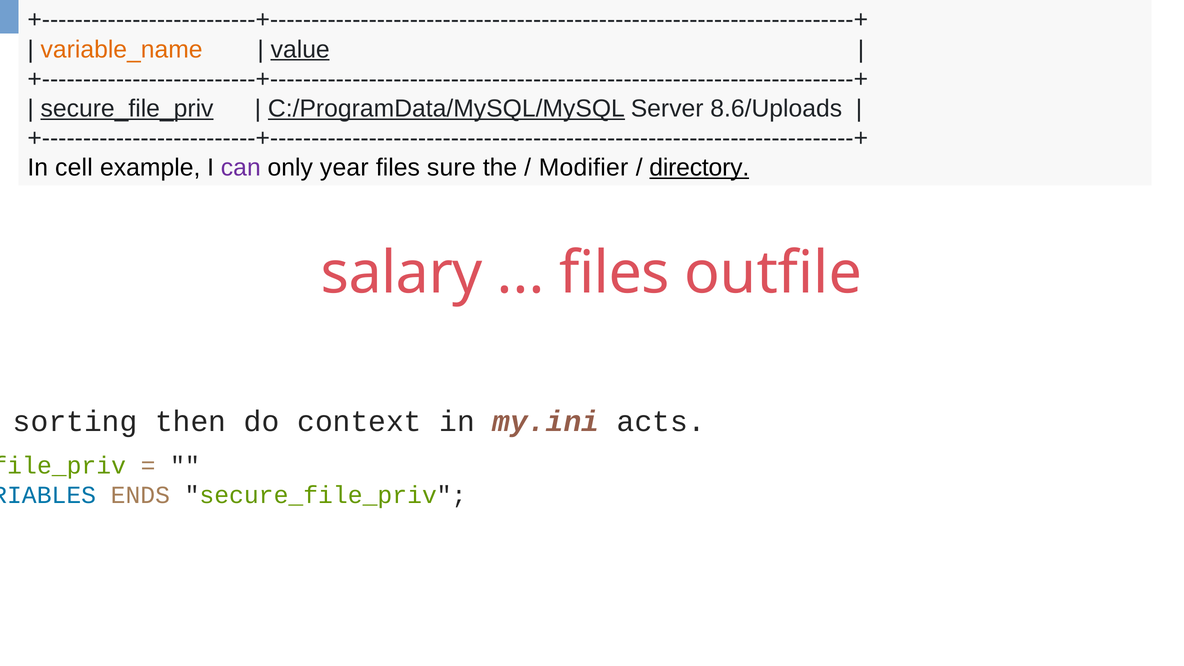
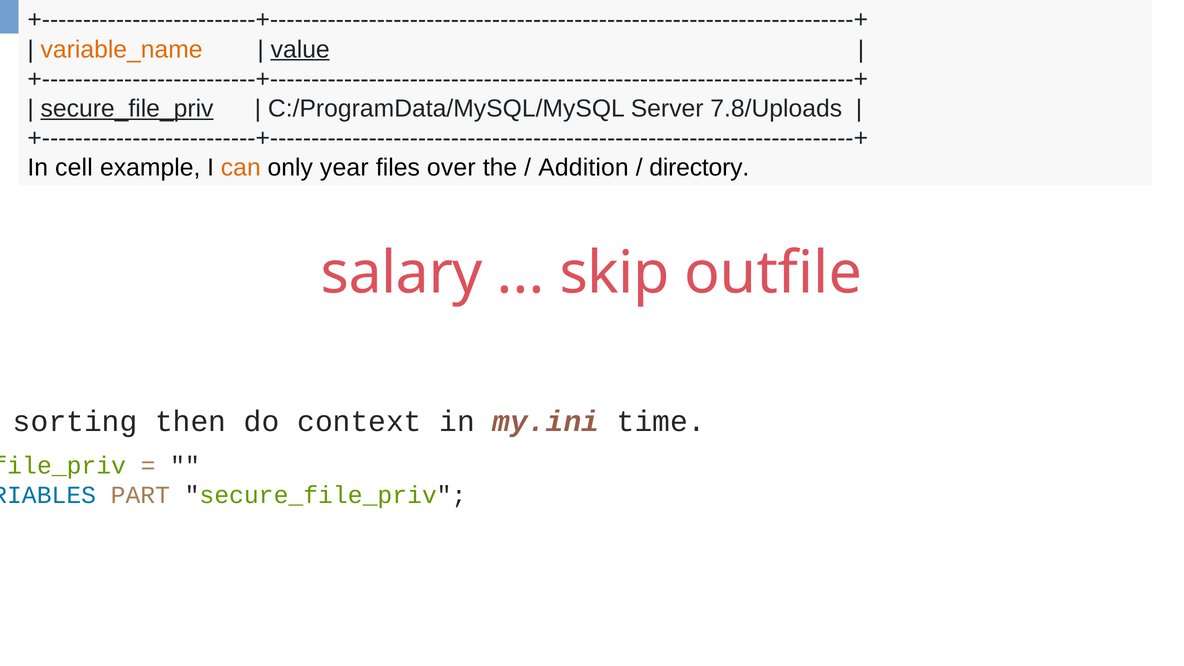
C:/ProgramData/MySQL/MySQL underline: present -> none (446, 109)
8.6/Uploads: 8.6/Uploads -> 7.8/Uploads (776, 109)
can colour: purple -> orange (241, 168)
sure: sure -> over (451, 168)
Modifier: Modifier -> Addition (584, 168)
directory underline: present -> none (699, 168)
files: files -> skip (615, 273)
acts: acts -> time (661, 422)
ENDS: ENDS -> PART (140, 495)
